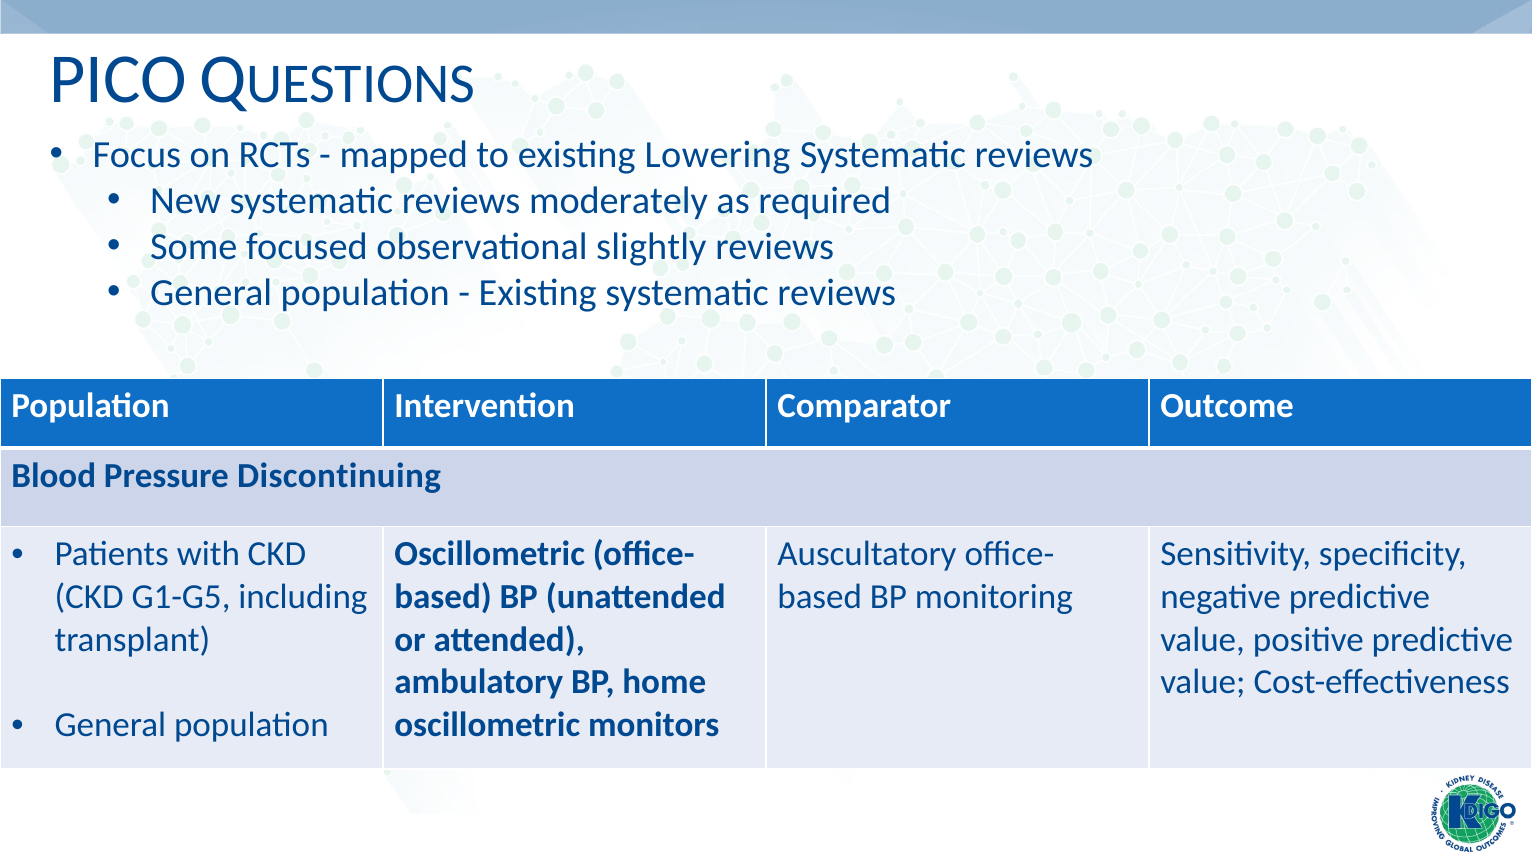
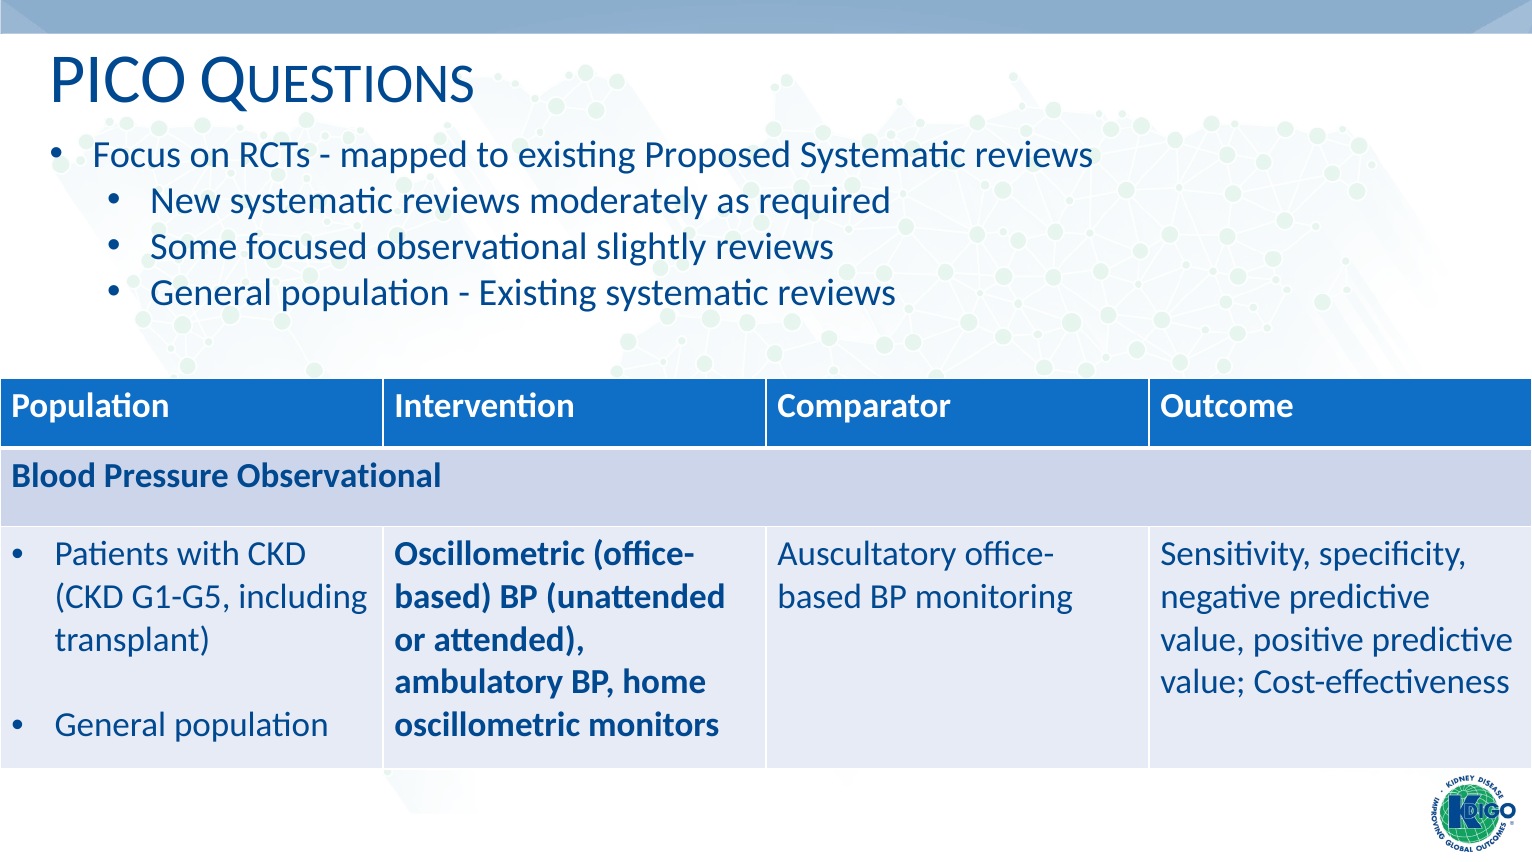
Lowering: Lowering -> Proposed (718, 155)
Pressure Discontinuing: Discontinuing -> Observational (339, 475)
